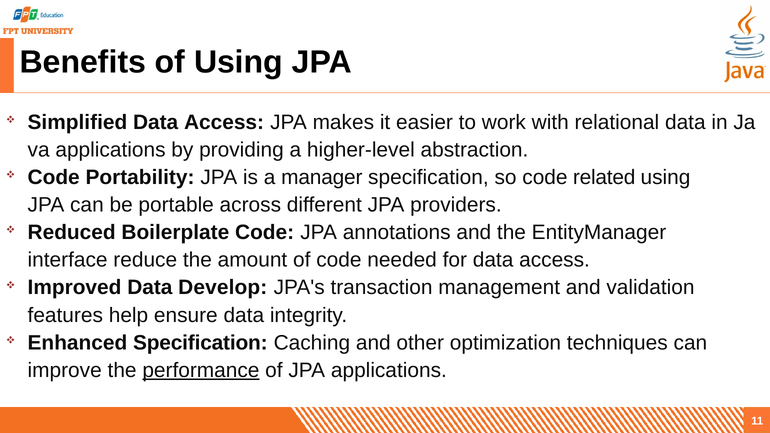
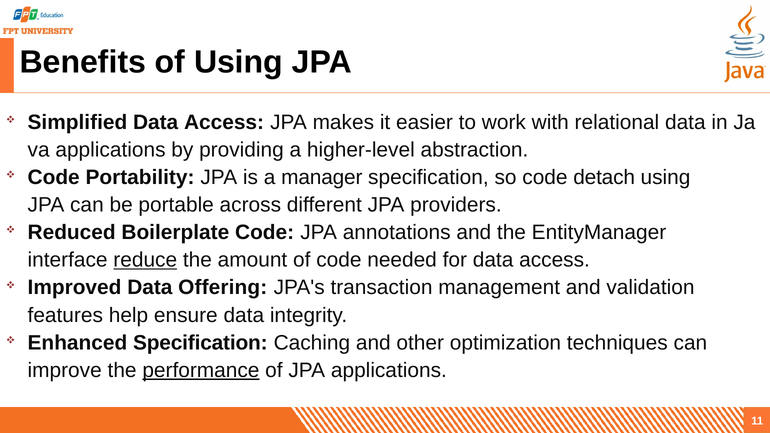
related: related -> detach (604, 177)
reduce underline: none -> present (145, 260)
Develop: Develop -> Offering (223, 288)
